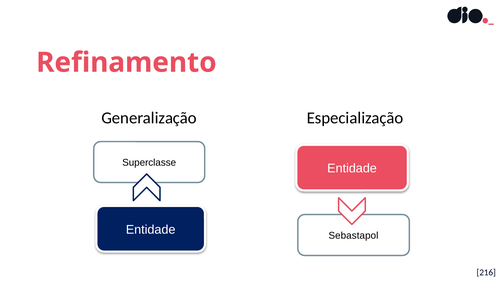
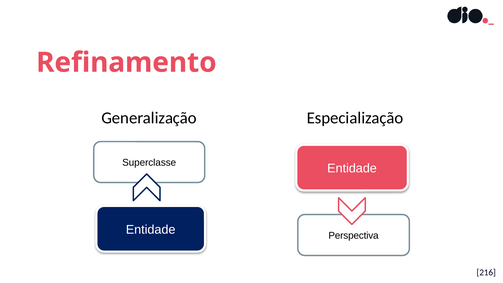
Sebastapol: Sebastapol -> Perspectiva (354, 236)
